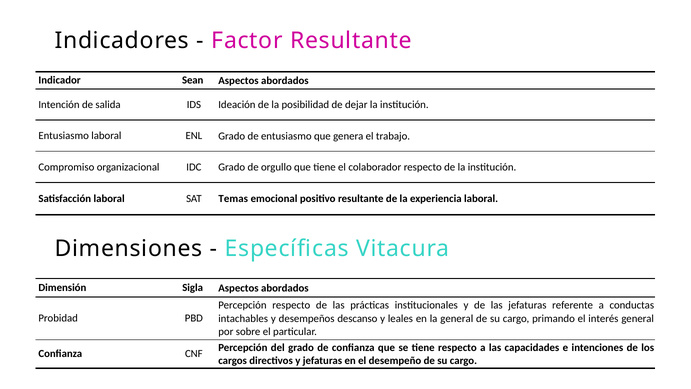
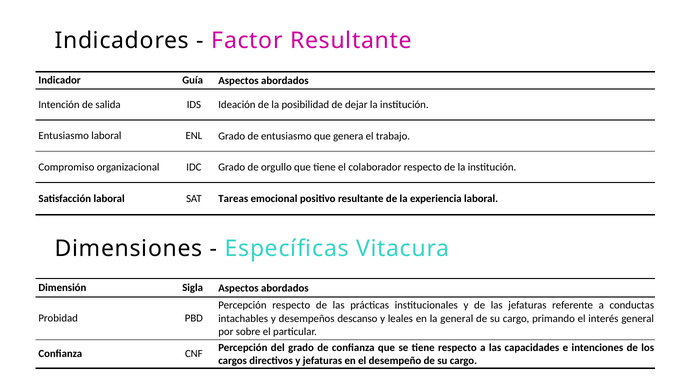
Sean: Sean -> Guía (193, 80)
Temas: Temas -> Tareas (233, 199)
